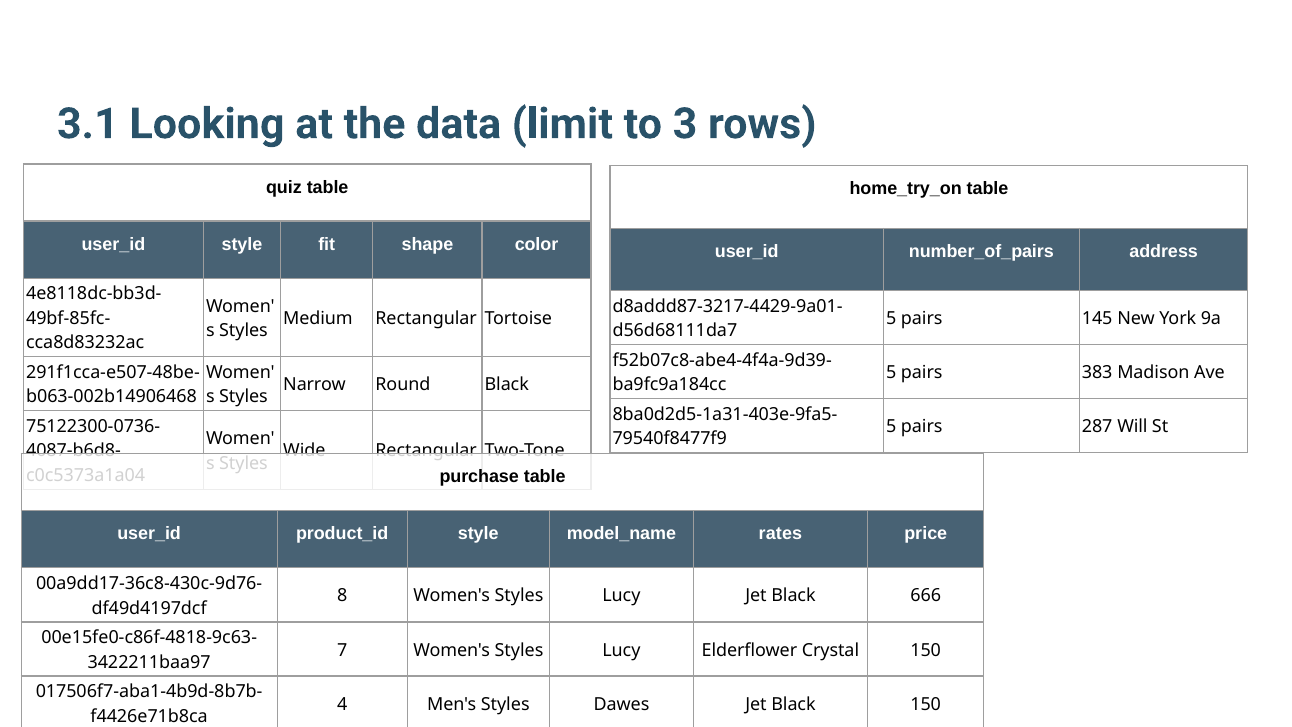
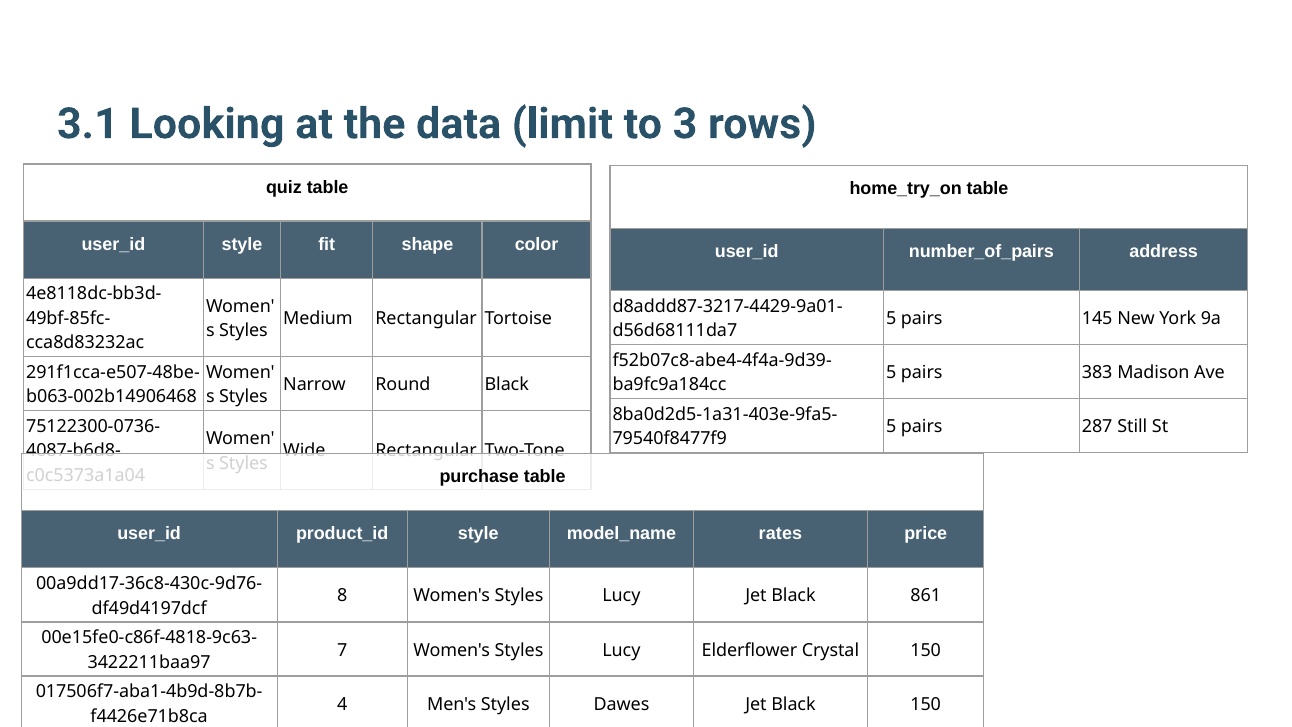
Will: Will -> Still (1132, 427)
666: 666 -> 861 (926, 596)
